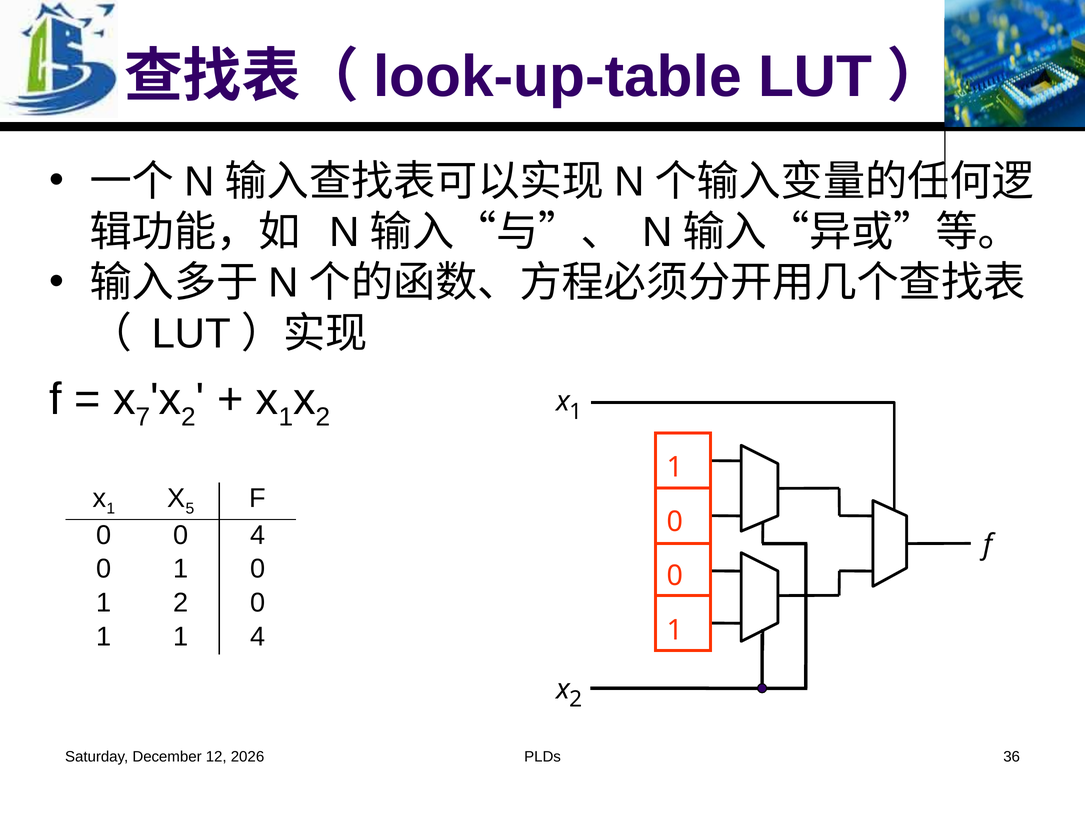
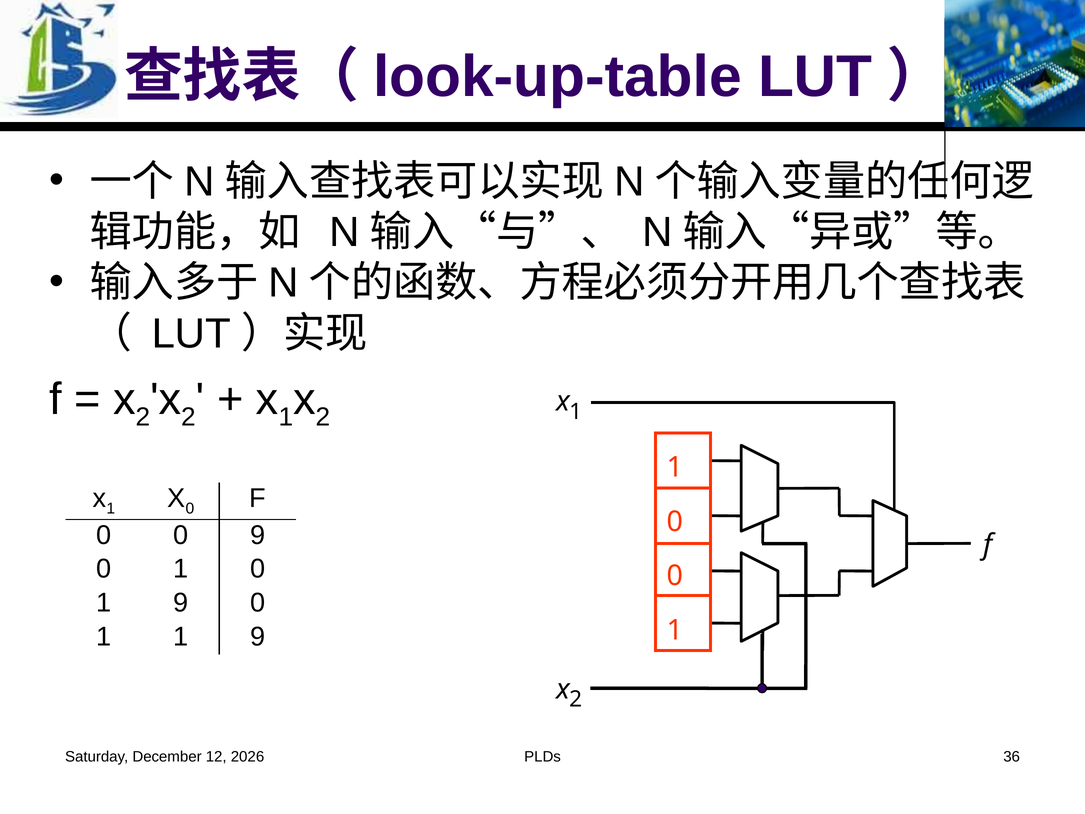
7: 7 -> 2 (143, 417)
X 5: 5 -> 0 (190, 509)
0 4: 4 -> 9 (258, 535)
2: 2 -> 9 (181, 603)
1 1 4: 4 -> 9 (258, 636)
